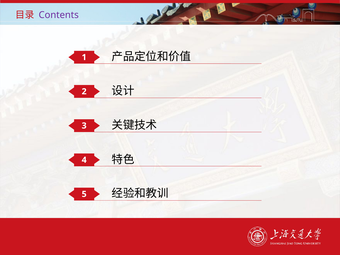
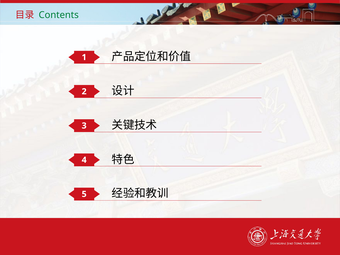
Contents colour: purple -> green (59, 15)
